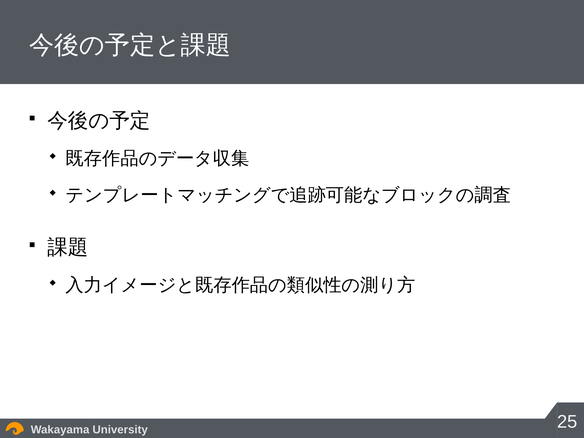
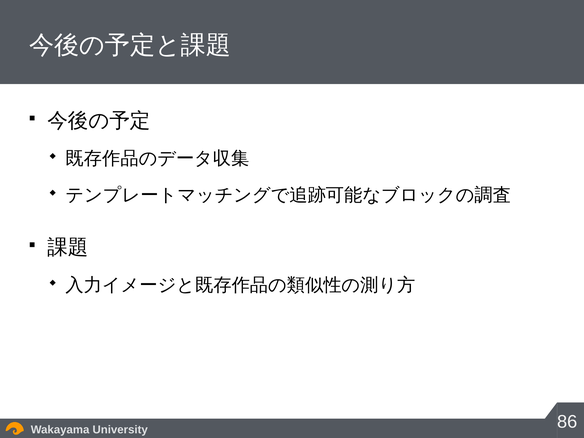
25: 25 -> 86 (567, 422)
